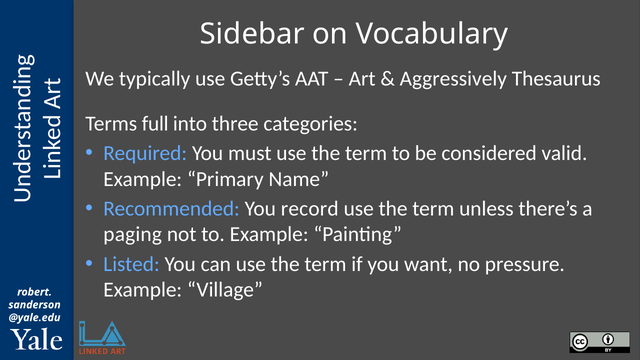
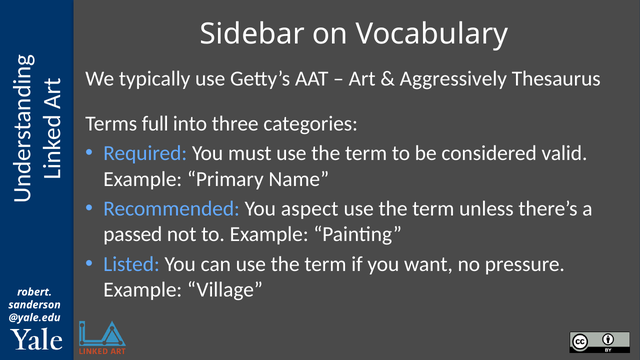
record: record -> aspect (310, 209)
paging: paging -> passed (133, 234)
